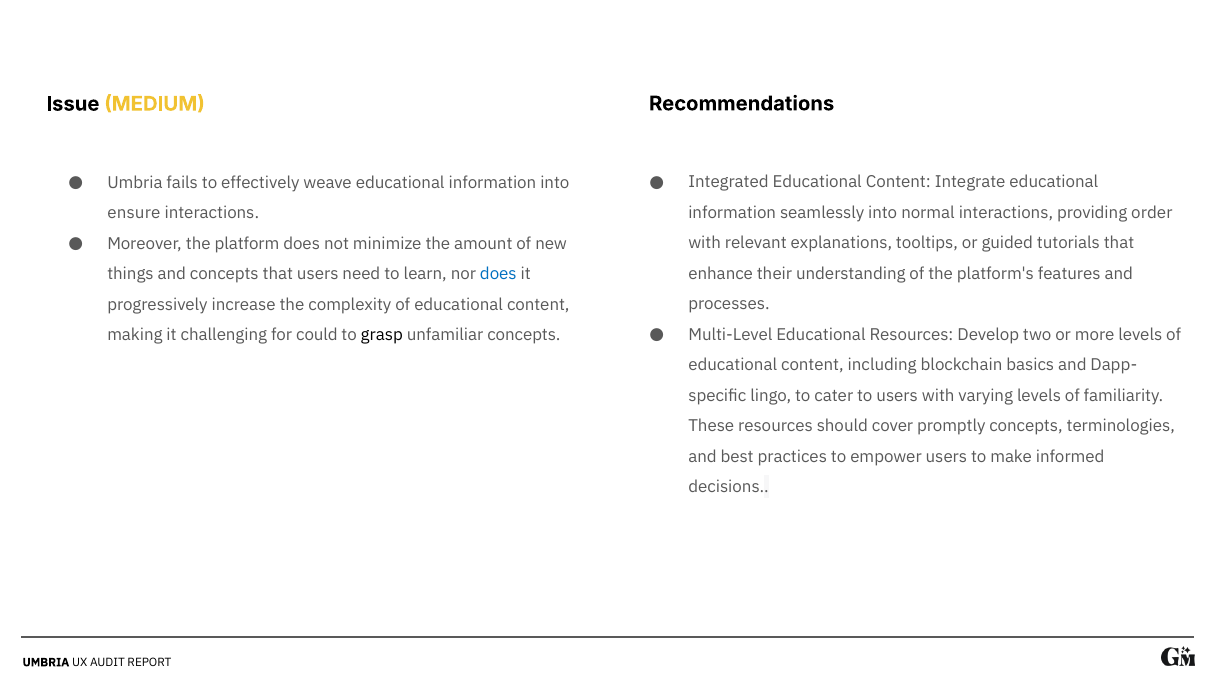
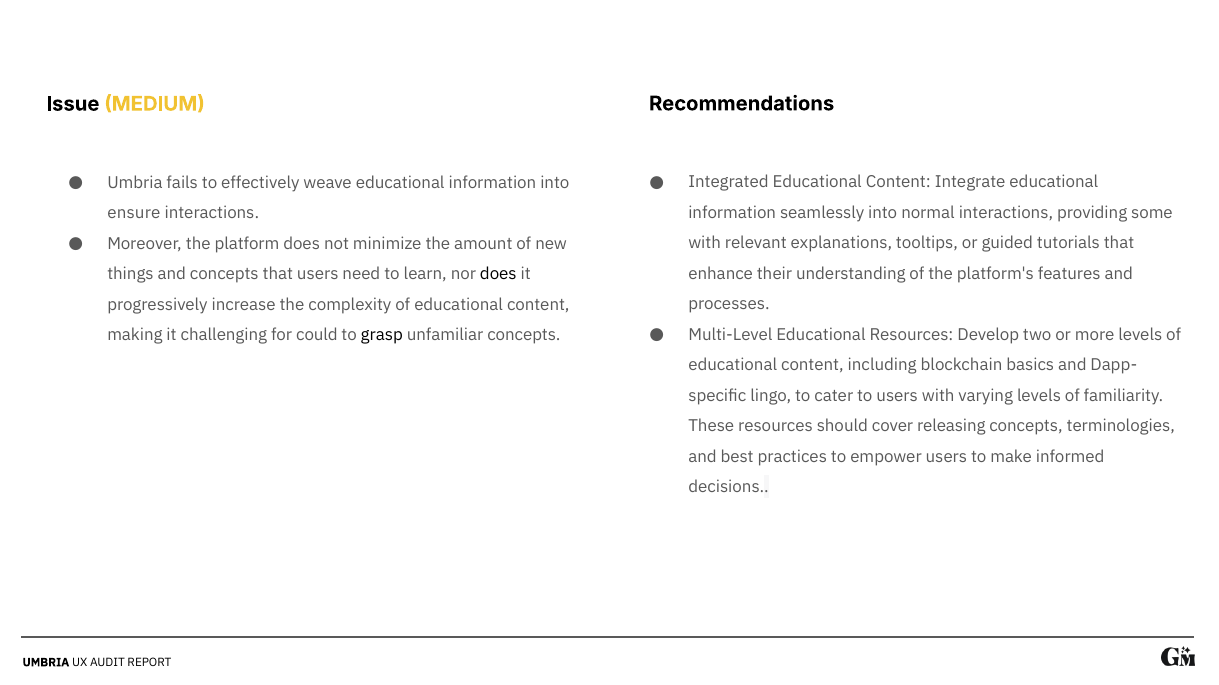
order: order -> some (1152, 213)
does colour: blue -> black (498, 274)
promptly: promptly -> releasing (951, 427)
